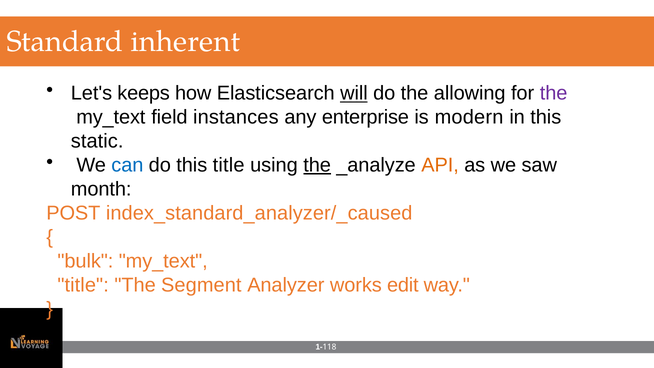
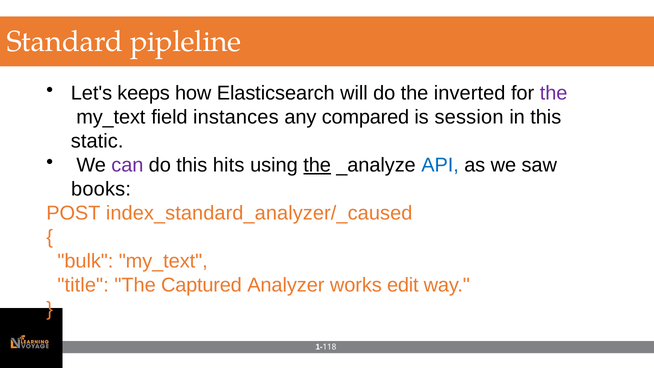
inherent: inherent -> pipleline (186, 42)
will underline: present -> none (354, 93)
allowing: allowing -> inverted (470, 93)
enterprise: enterprise -> compared (365, 117)
modern: modern -> session (469, 117)
can colour: blue -> purple (127, 165)
this title: title -> hits (229, 165)
API colour: orange -> blue (440, 165)
month: month -> books (101, 189)
Segment: Segment -> Captured (201, 285)
